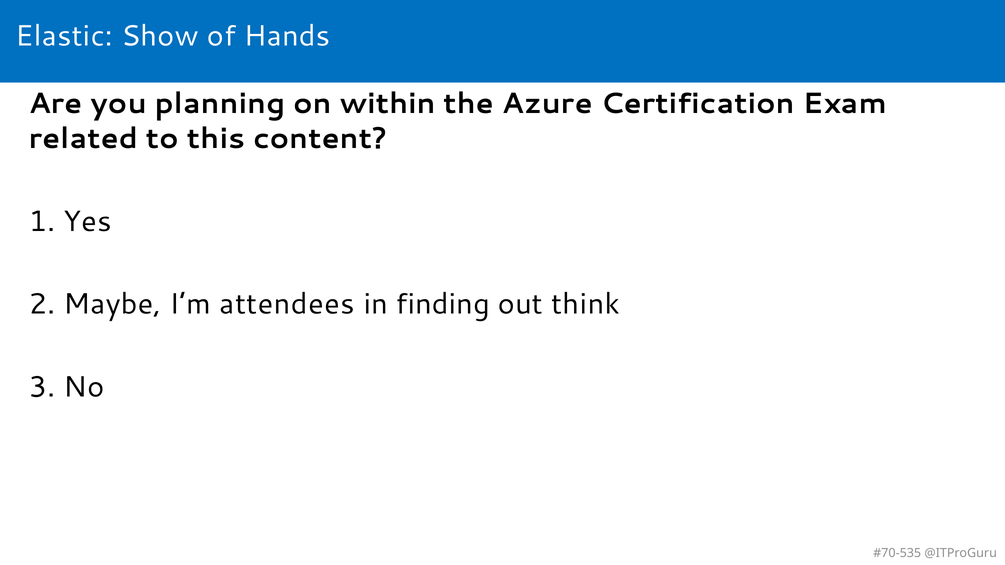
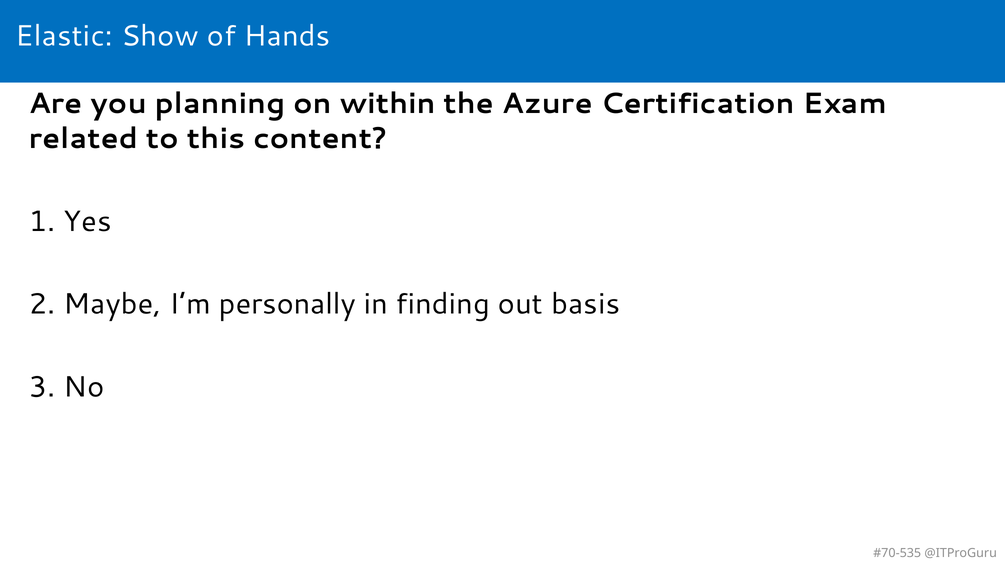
attendees: attendees -> personally (287, 304)
think: think -> basis (586, 304)
